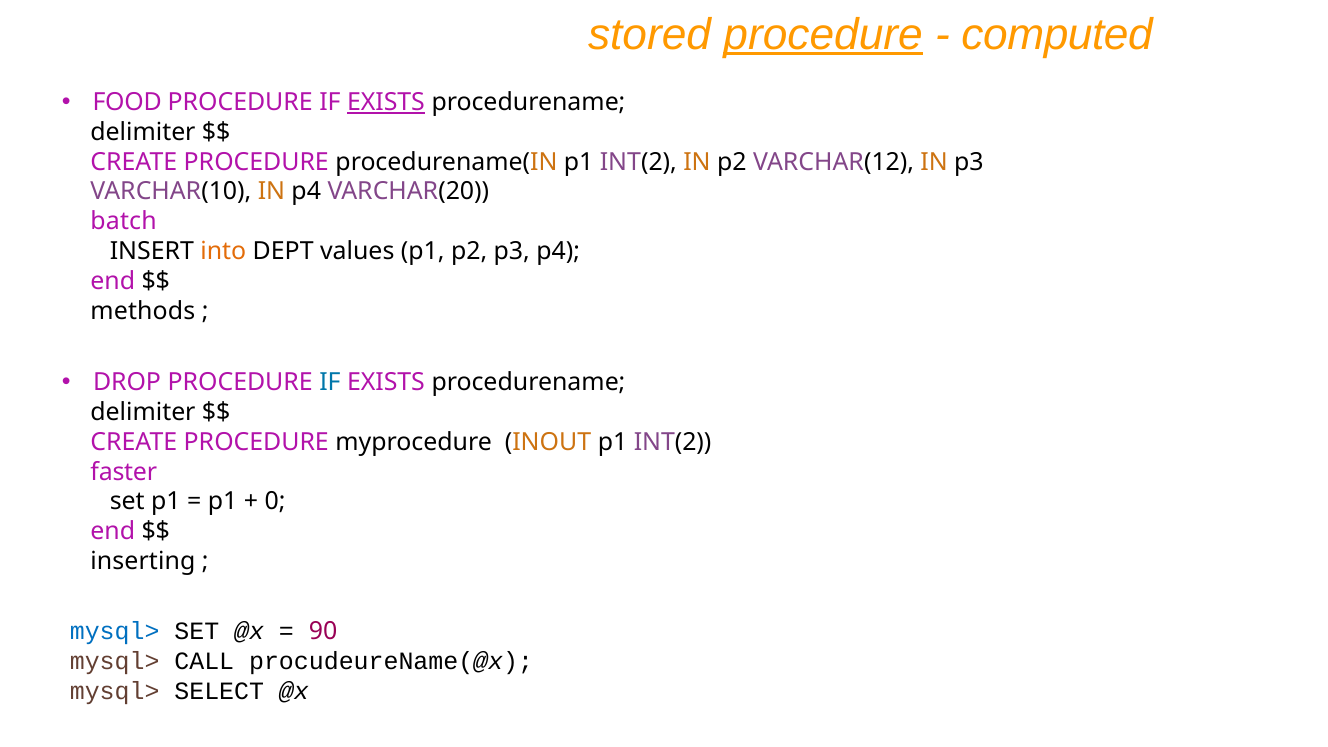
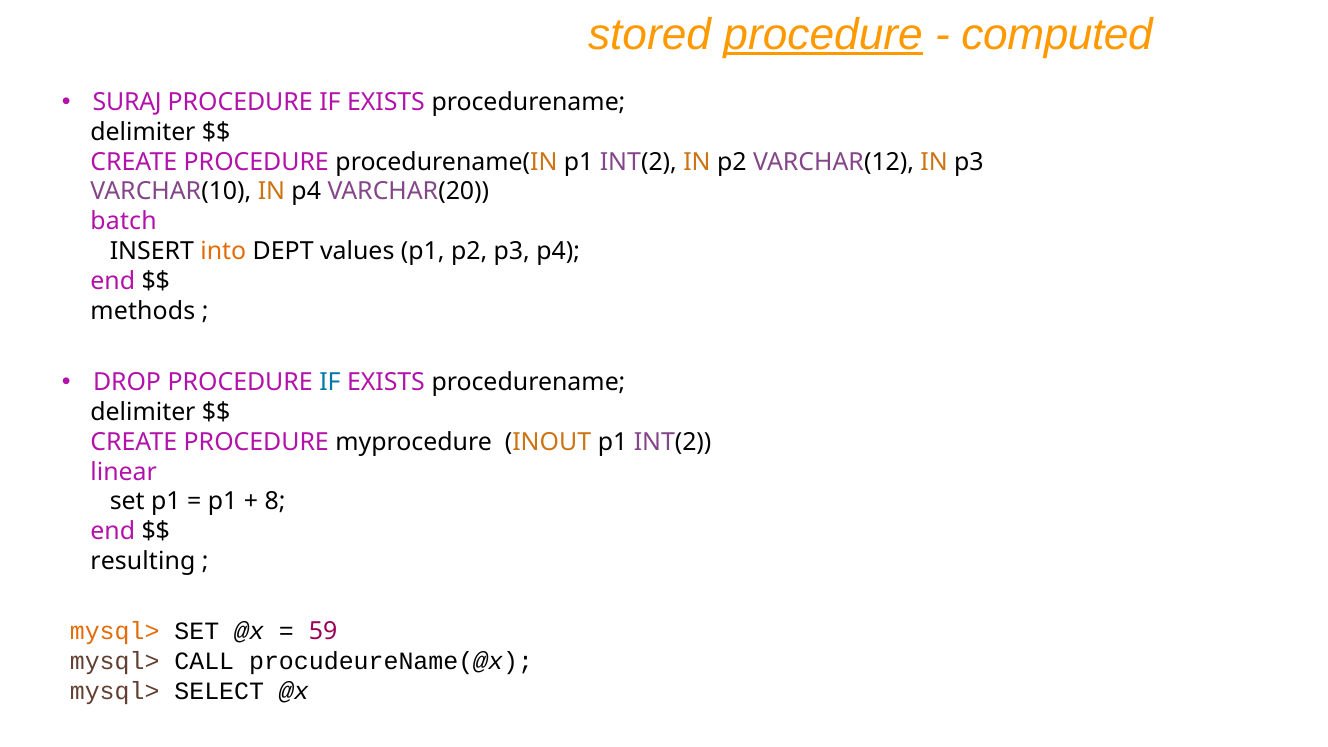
FOOD: FOOD -> SURAJ (127, 102)
EXISTS underline: present -> none (386, 102)
faster: faster -> linear (124, 472)
0: 0 -> 8 (275, 502)
inserting: inserting -> resulting (143, 561)
mysql> colour: blue -> orange (115, 632)
90: 90 -> 59 (323, 632)
